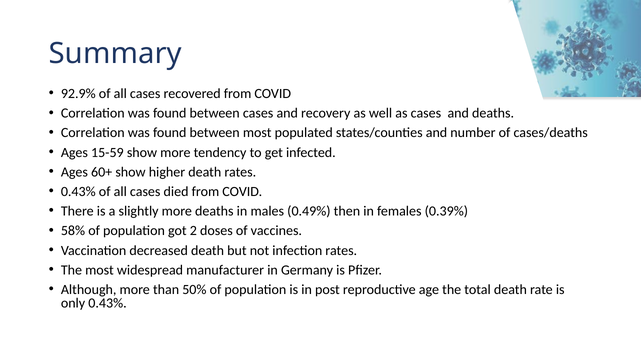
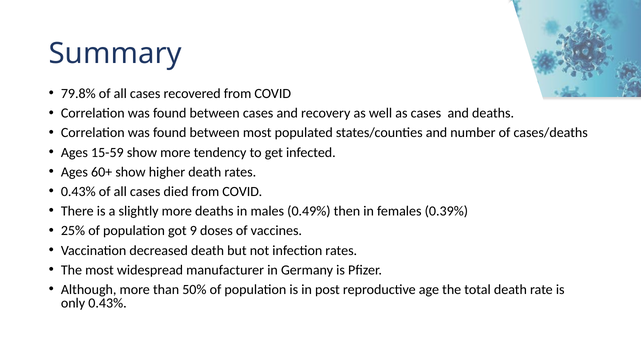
92.9%: 92.9% -> 79.8% (78, 94)
58%: 58% -> 25% (73, 231)
2: 2 -> 9 (193, 231)
